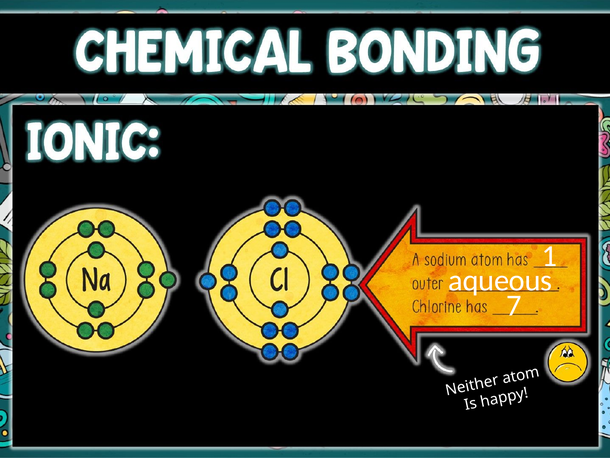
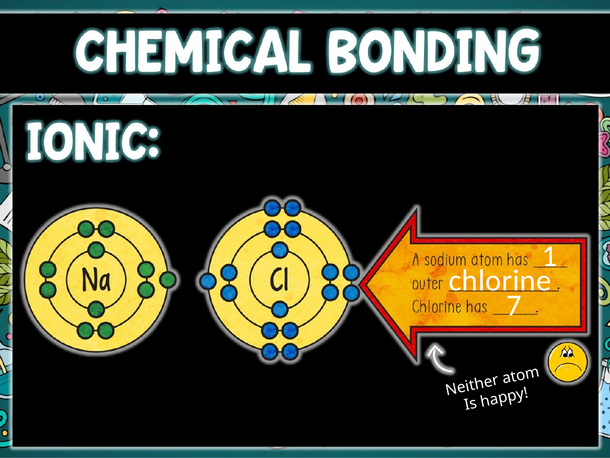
aqueous: aqueous -> chlorine (500, 281)
